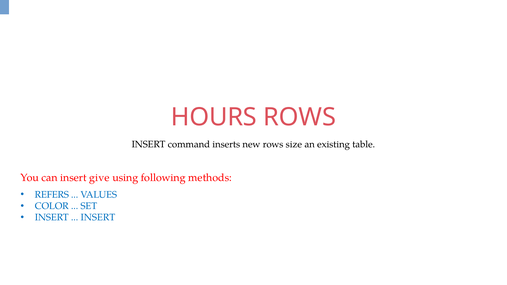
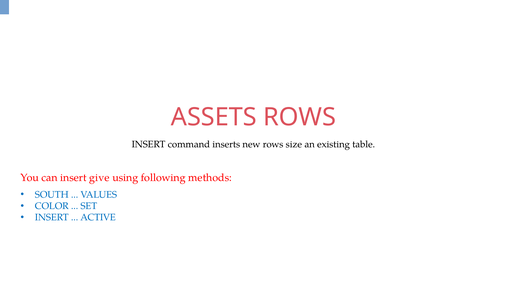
HOURS: HOURS -> ASSETS (214, 117)
REFERS: REFERS -> SOUTH (52, 195)
INSERT: INSERT -> ACTIVE (98, 218)
